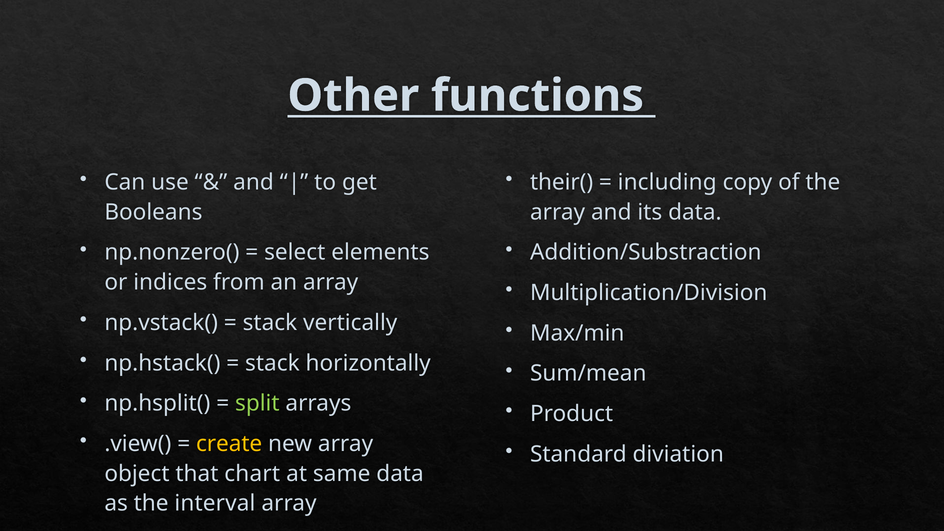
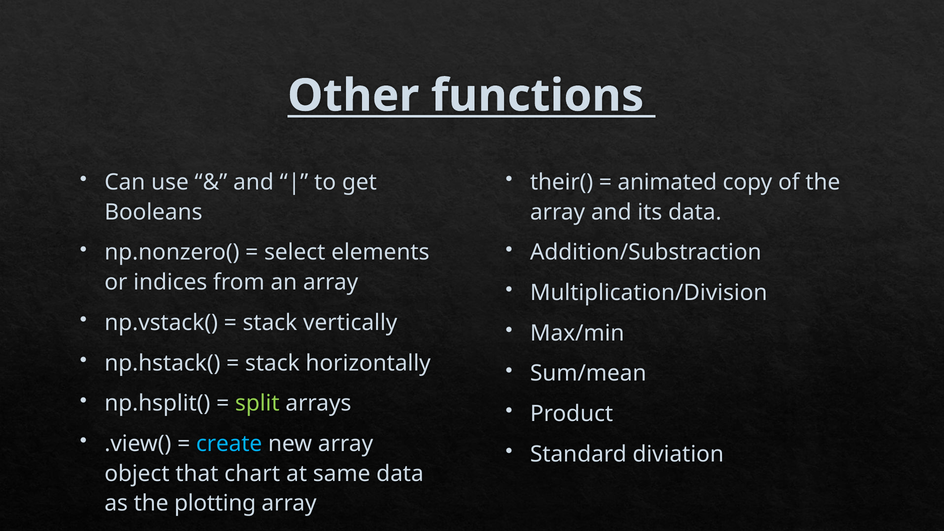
including: including -> animated (667, 182)
create colour: yellow -> light blue (229, 444)
interval: interval -> plotting (215, 504)
